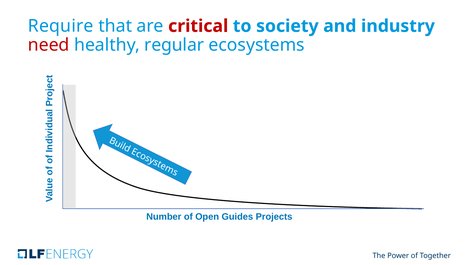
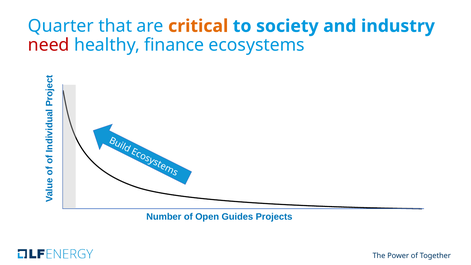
Require: Require -> Quarter (61, 26)
critical colour: red -> orange (198, 26)
regular: regular -> finance (174, 45)
